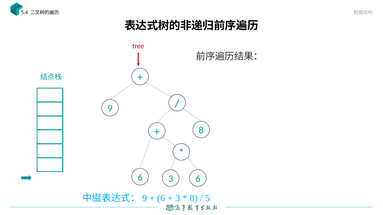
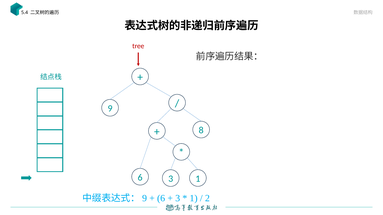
3 6: 6 -> 1 (198, 179)
8: 8 -> 1 (194, 199)
5: 5 -> 2 (207, 199)
